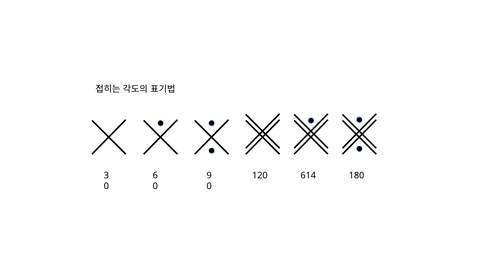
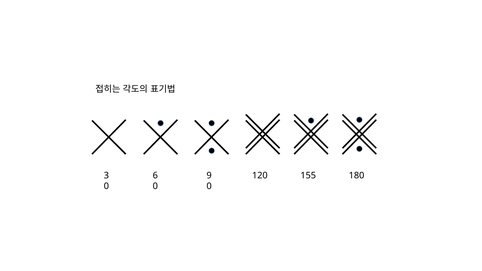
614: 614 -> 155 (308, 175)
